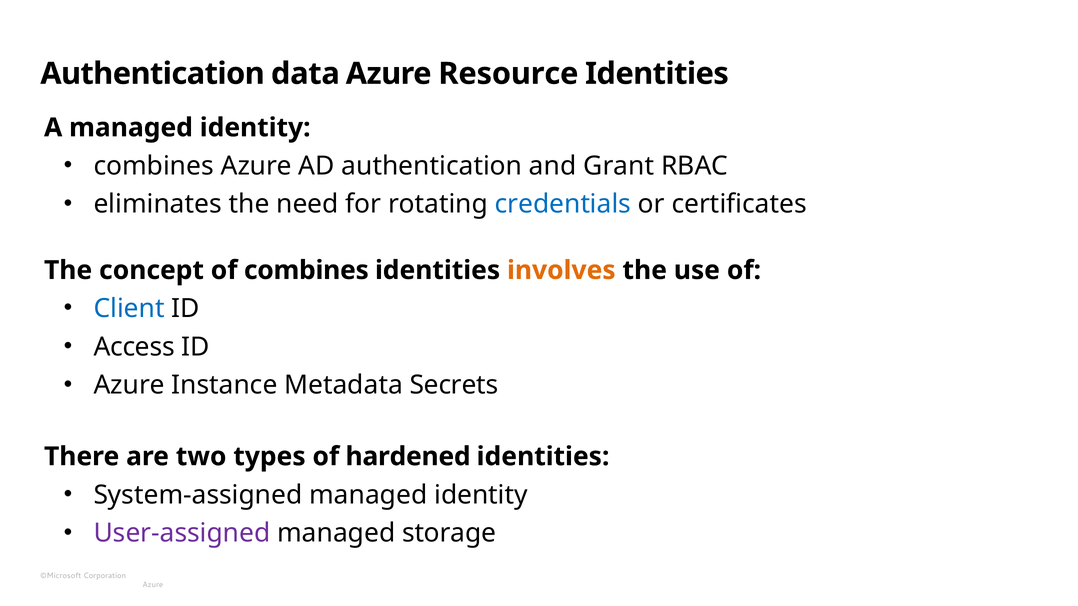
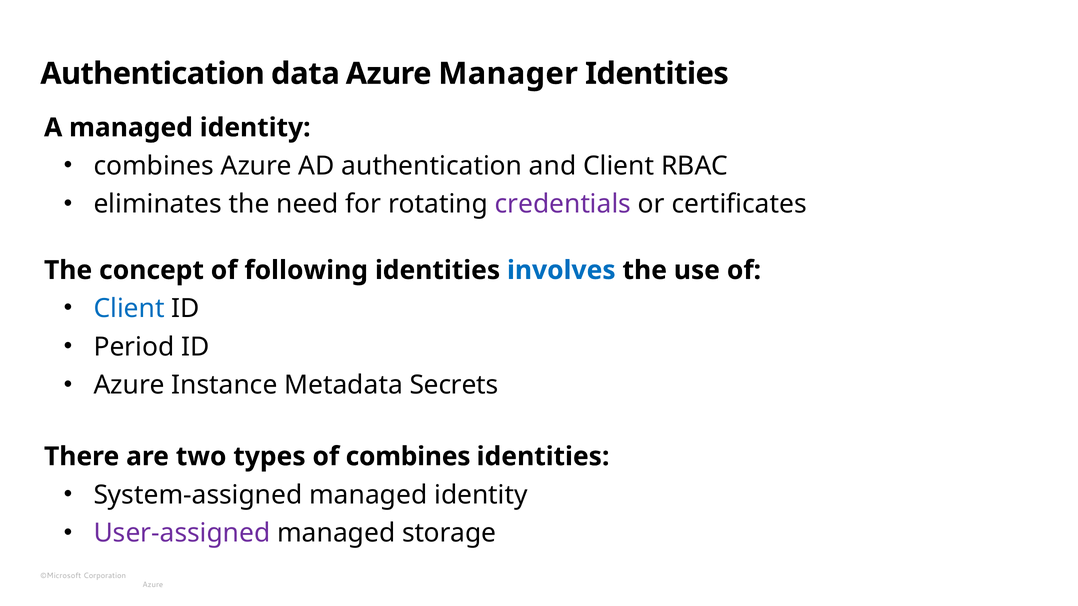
Resource: Resource -> Manager (508, 74)
and Grant: Grant -> Client (619, 166)
credentials colour: blue -> purple (563, 204)
of combines: combines -> following (306, 270)
involves colour: orange -> blue (561, 270)
Access: Access -> Period (134, 347)
of hardened: hardened -> combines (408, 457)
